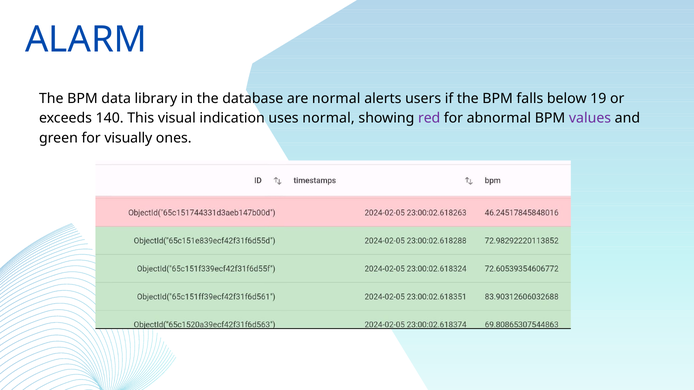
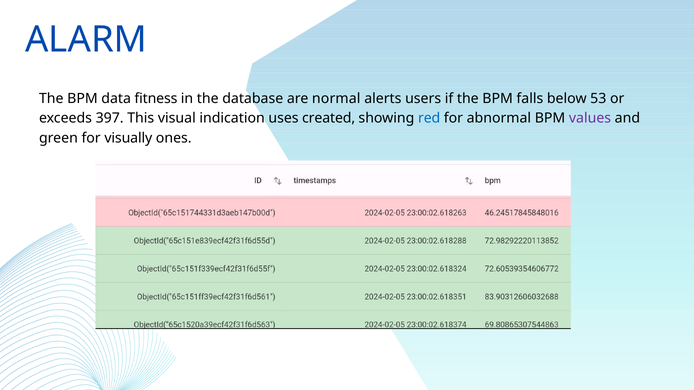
library: library -> fitness (156, 99)
19: 19 -> 53 (598, 99)
140: 140 -> 397 (110, 118)
uses normal: normal -> created (329, 118)
red colour: purple -> blue (429, 118)
